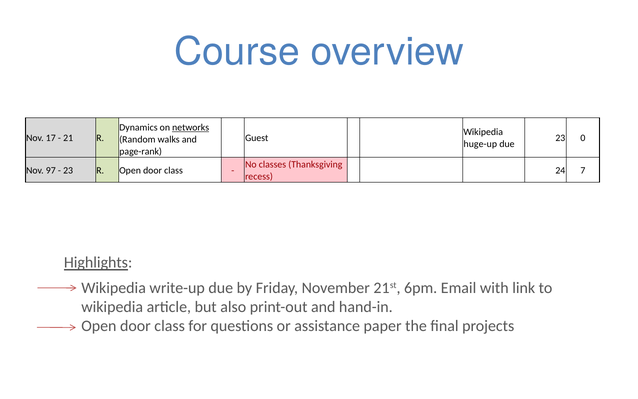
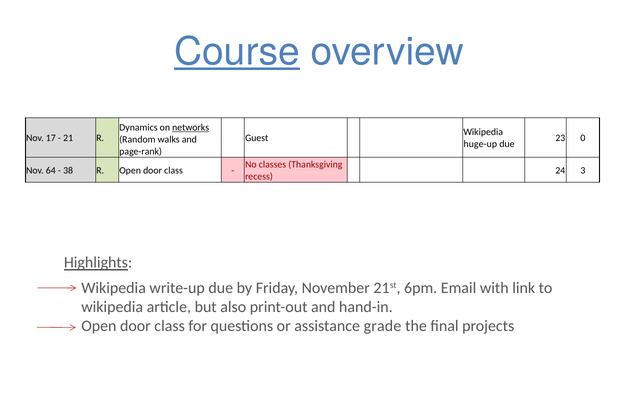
Course underline: none -> present (237, 52)
97: 97 -> 64 (51, 170)
23: 23 -> 38 (68, 170)
7: 7 -> 3 (583, 170)
paper: paper -> grade (383, 326)
